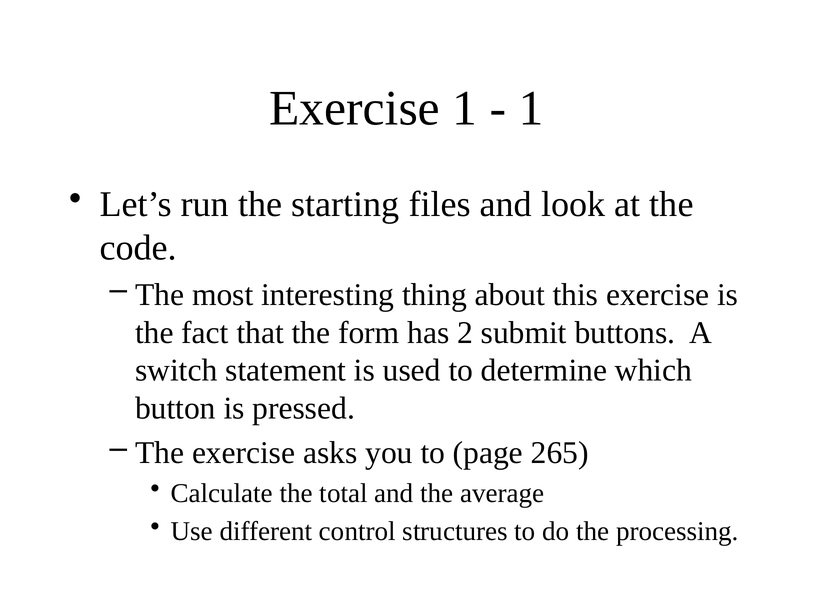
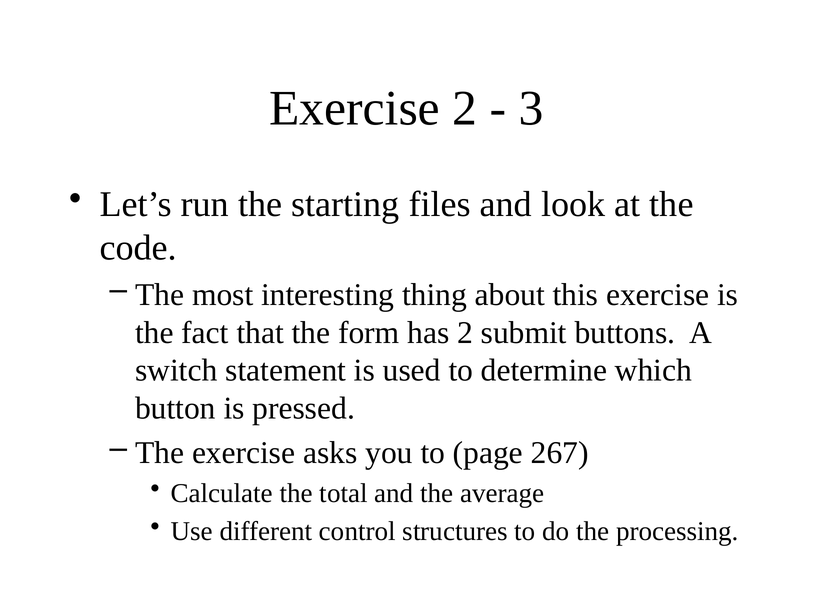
Exercise 1: 1 -> 2 (465, 108)
1: 1 -> 3 (531, 108)
265: 265 -> 267 (560, 453)
